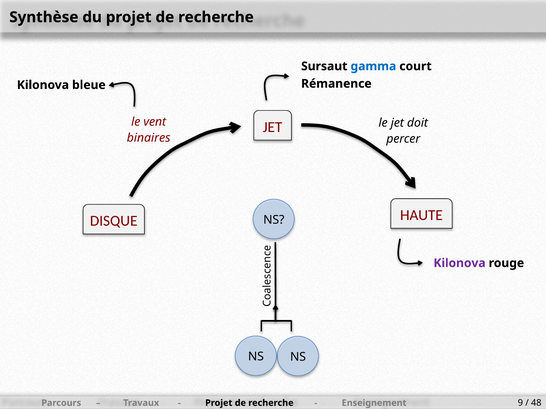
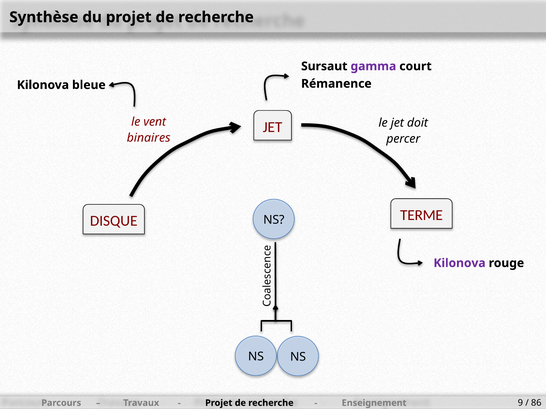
gamma colour: blue -> purple (373, 66)
HAUTE: HAUTE -> TERME (422, 216)
48: 48 -> 86 (536, 403)
